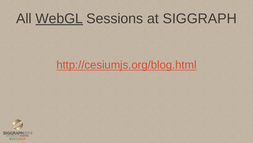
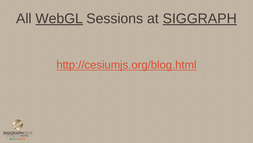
SIGGRAPH underline: none -> present (200, 19)
